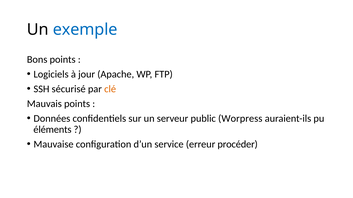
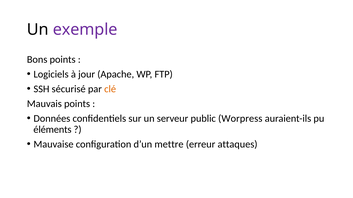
exemple colour: blue -> purple (85, 30)
service: service -> mettre (169, 145)
procéder: procéder -> attaques (238, 145)
